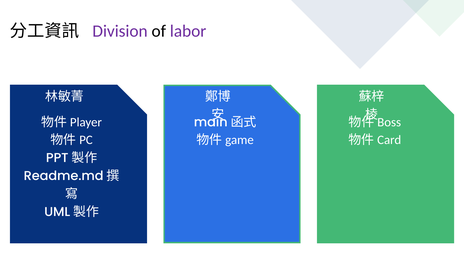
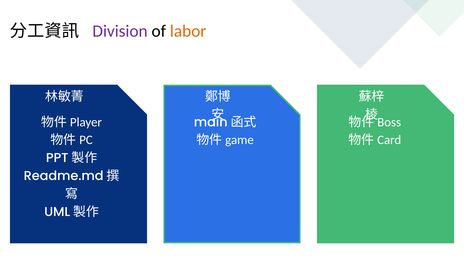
labor colour: purple -> orange (188, 31)
